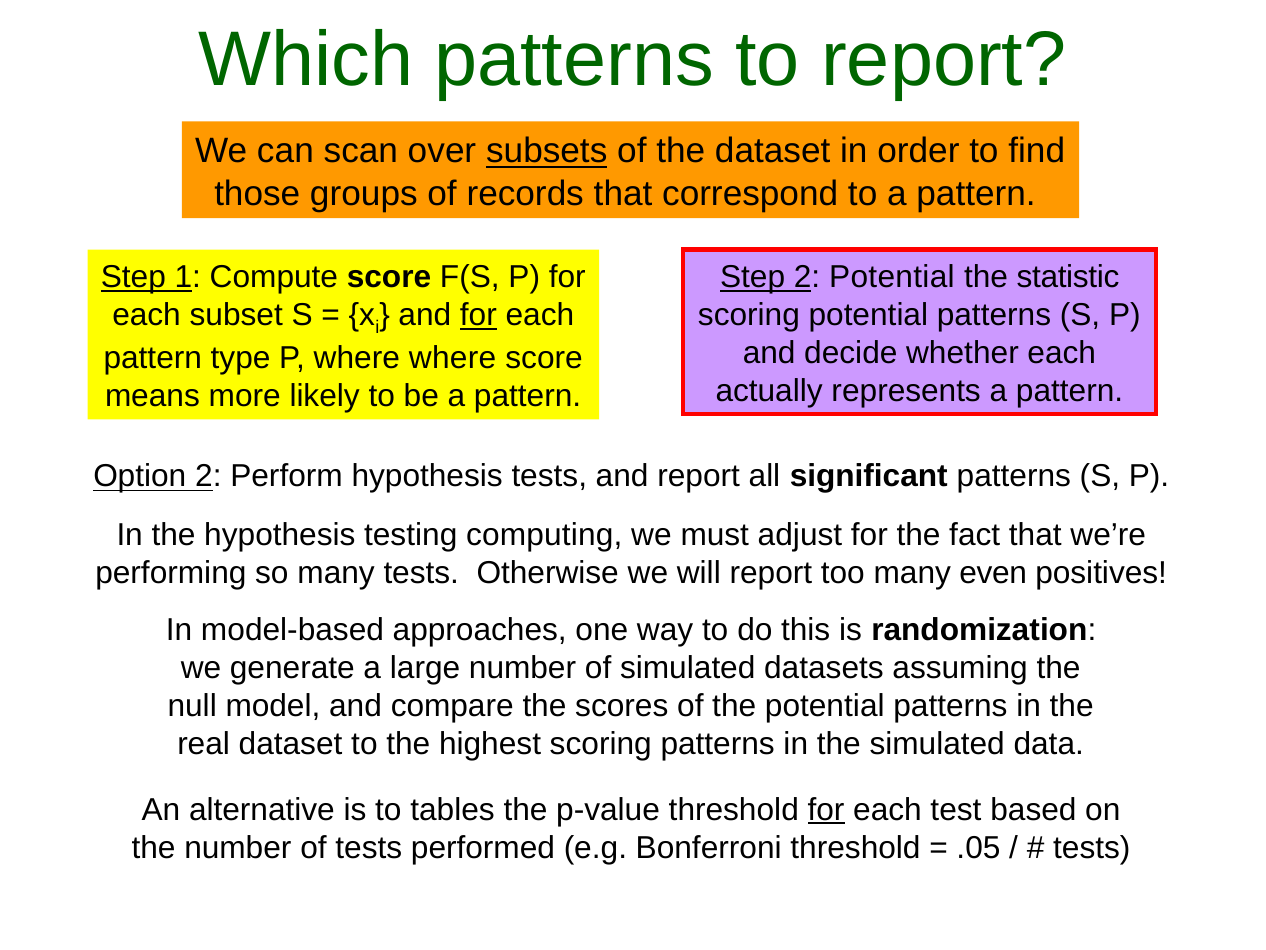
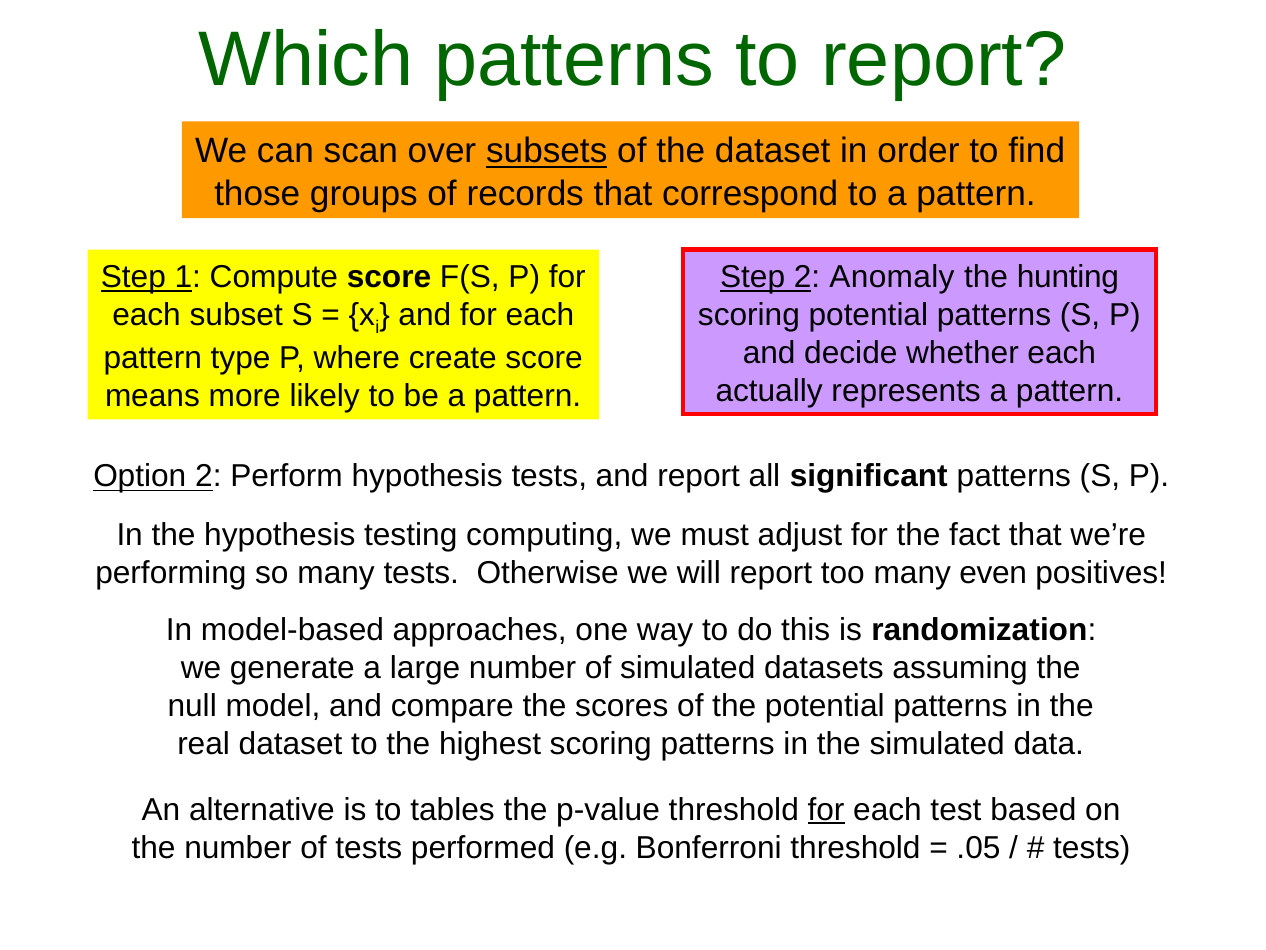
2 Potential: Potential -> Anomaly (892, 277)
statistic: statistic -> hunting (1068, 277)
for underline: present -> none (478, 315)
where where: where -> create (453, 358)
